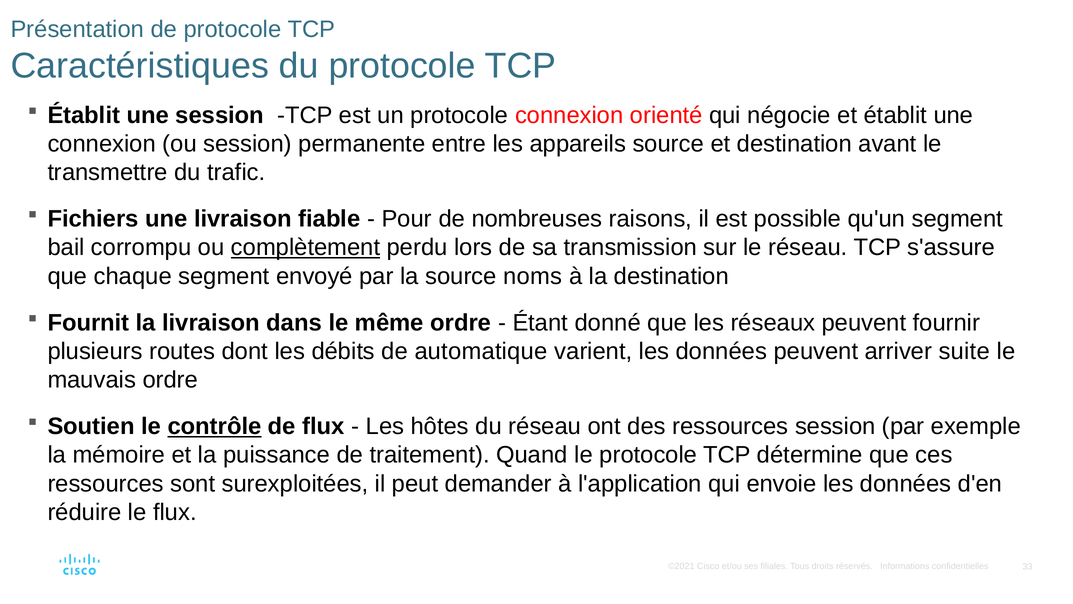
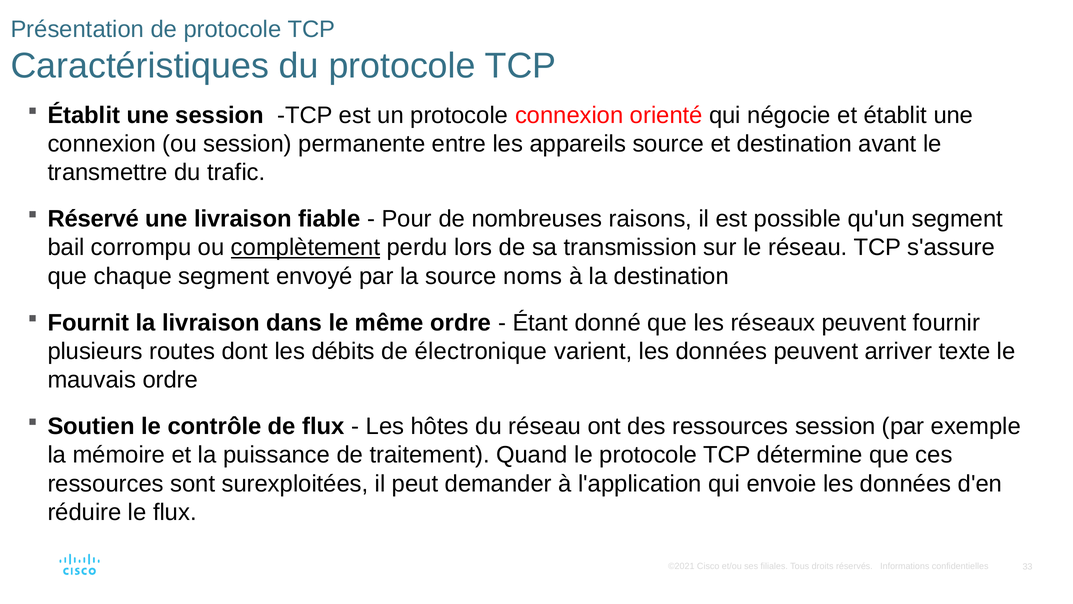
Fichiers: Fichiers -> Réservé (93, 219)
automatique: automatique -> électronique (481, 351)
suite: suite -> texte (964, 351)
contrôle underline: present -> none (215, 426)
